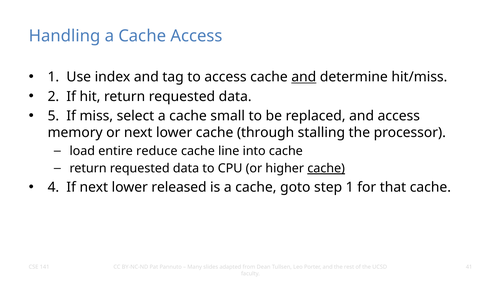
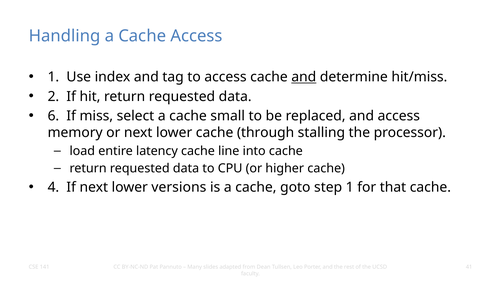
5: 5 -> 6 (53, 116)
reduce: reduce -> latency (157, 151)
cache underline: present -> none (326, 168)
released: released -> versions (179, 187)
